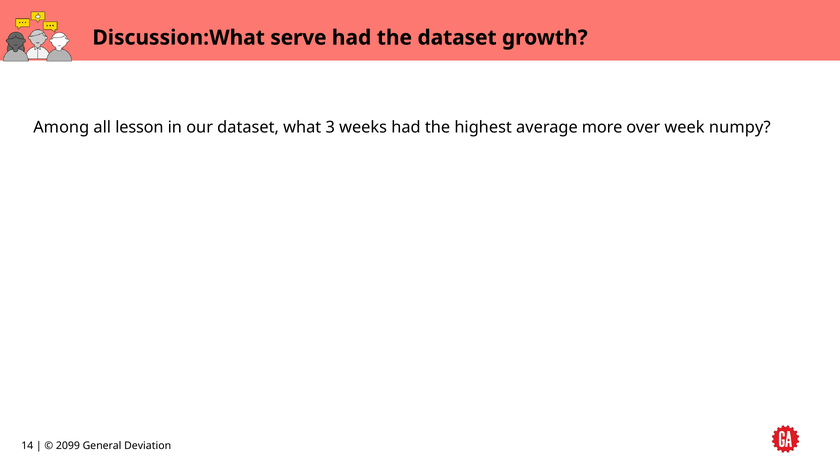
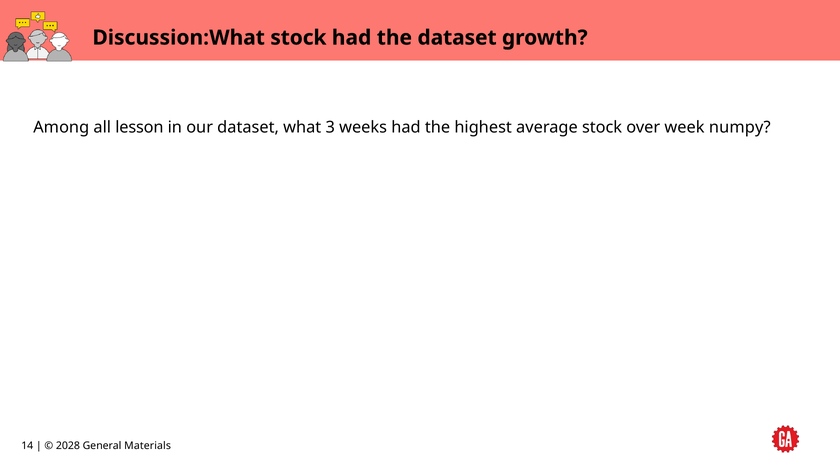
What serve: serve -> stock (298, 38)
average more: more -> stock (602, 127)
2099: 2099 -> 2028 (68, 446)
Deviation: Deviation -> Materials (148, 446)
